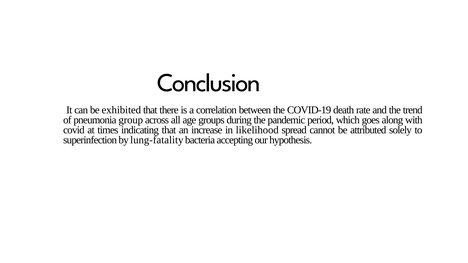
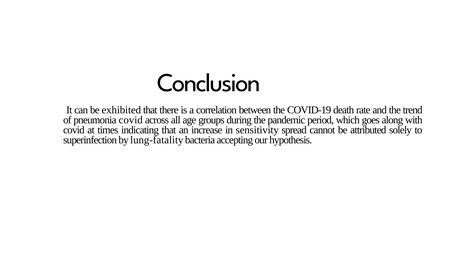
pneumonia group: group -> covid (131, 120)
likelihood: likelihood -> sensitivity (257, 130)
